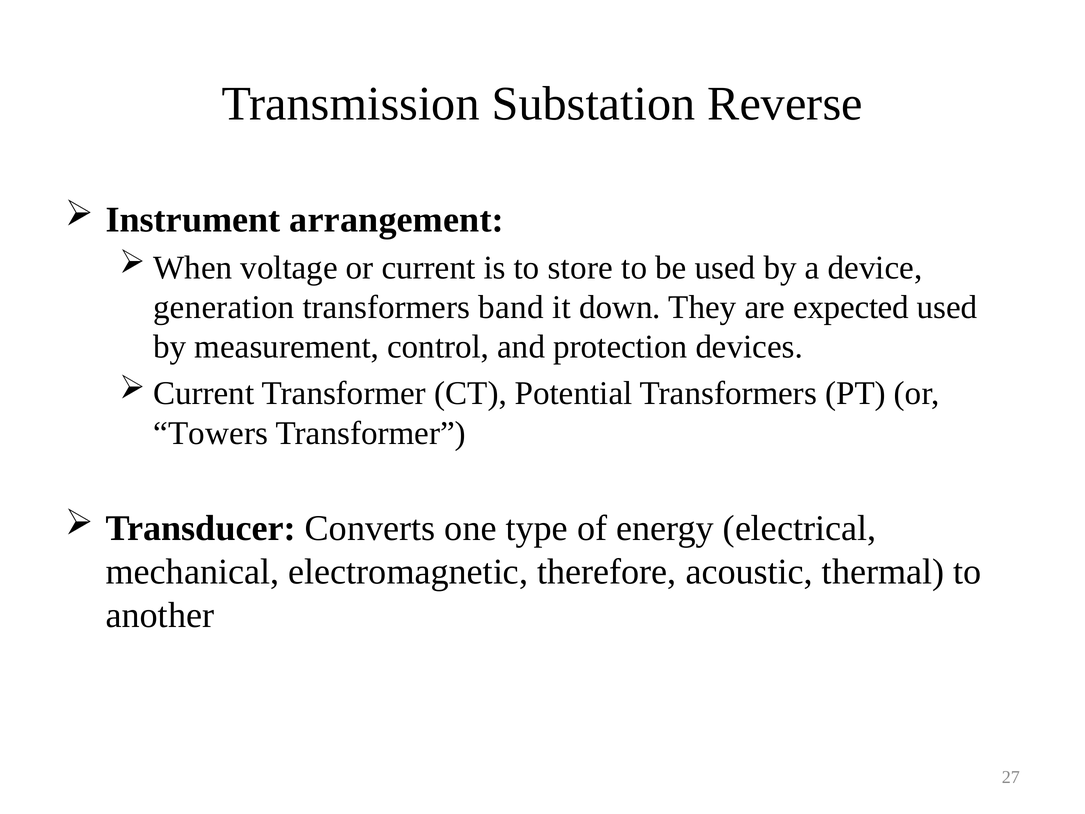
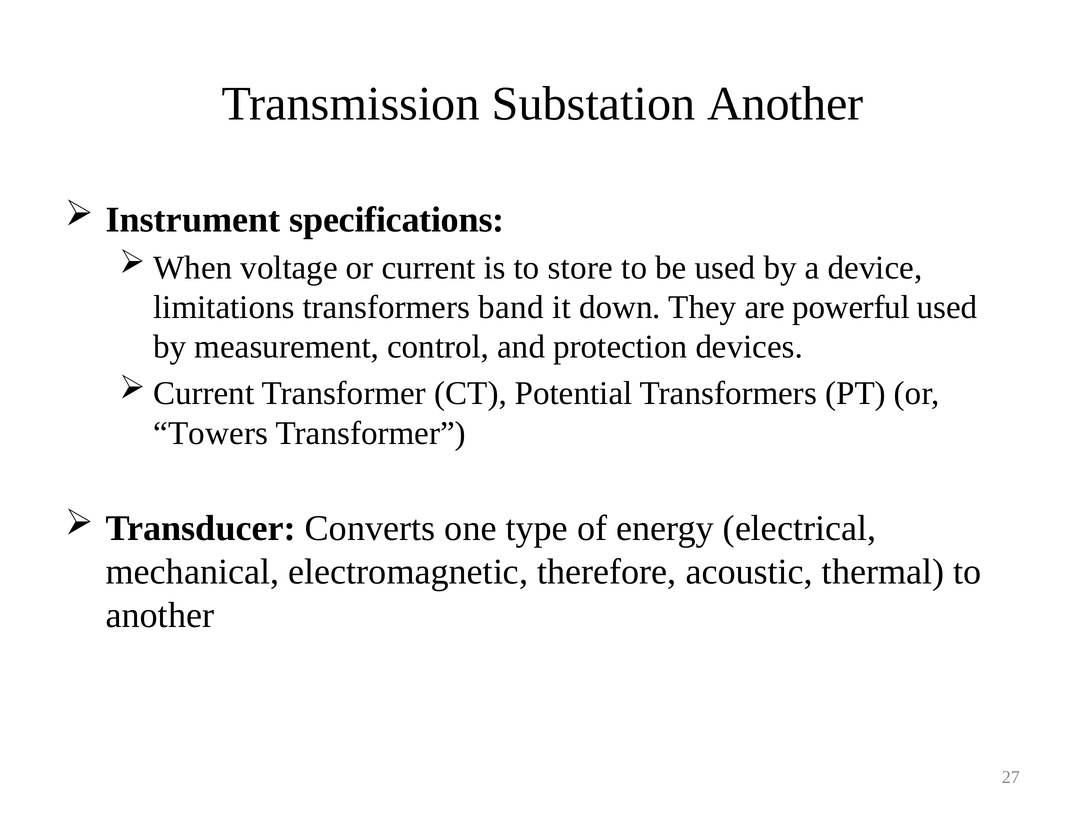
Substation Reverse: Reverse -> Another (785, 104)
arrangement: arrangement -> specifications (397, 220)
generation: generation -> limitations (224, 307)
expected: expected -> powerful (851, 307)
